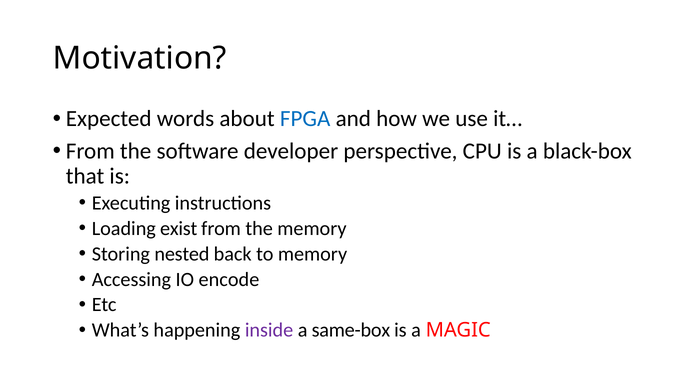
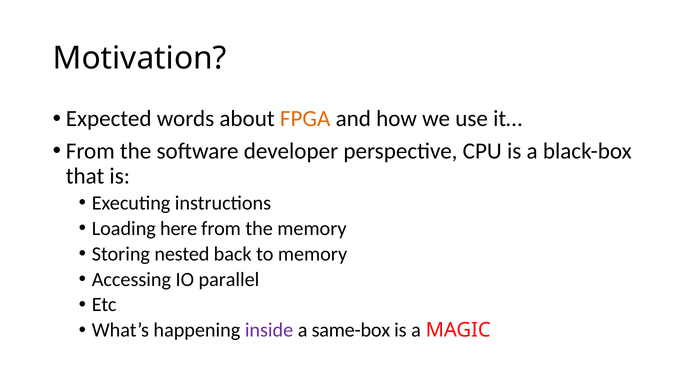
FPGA colour: blue -> orange (305, 119)
exist: exist -> here (179, 228)
encode: encode -> parallel (229, 279)
